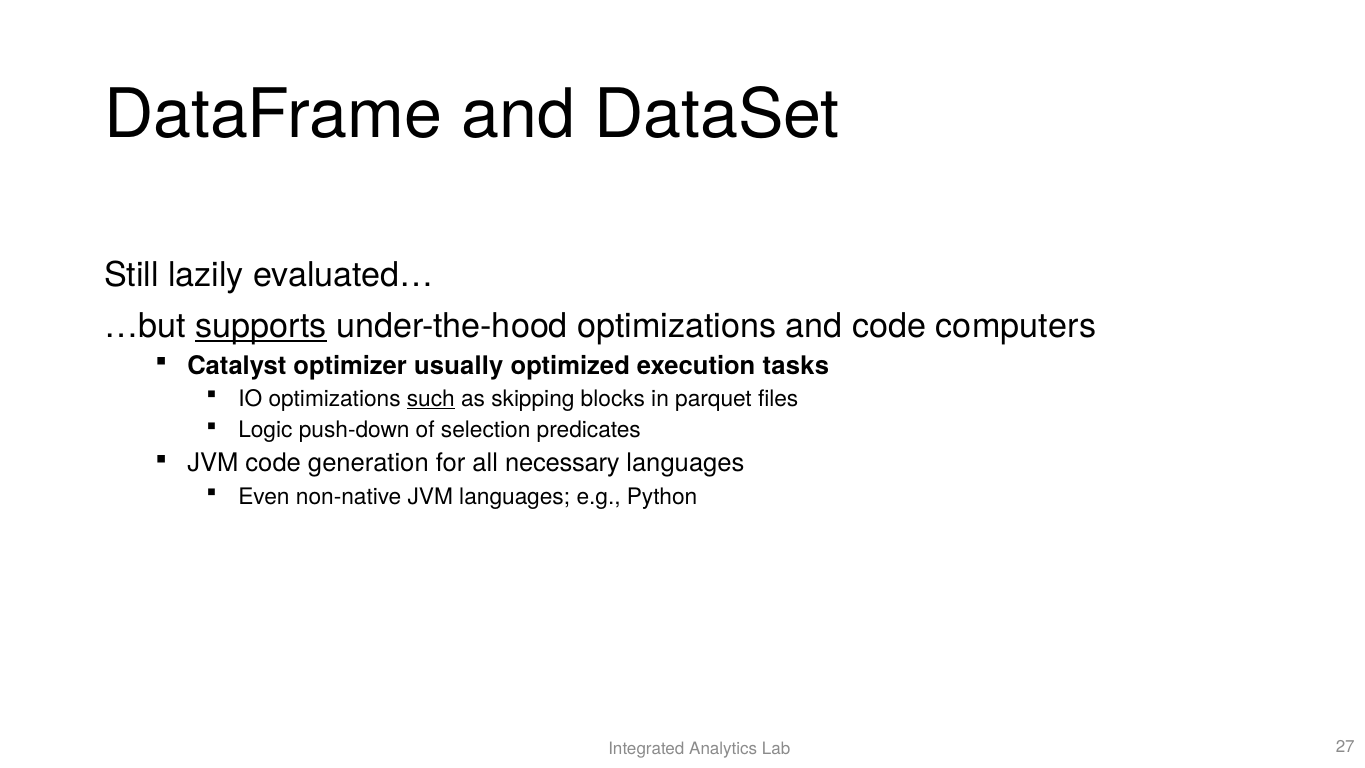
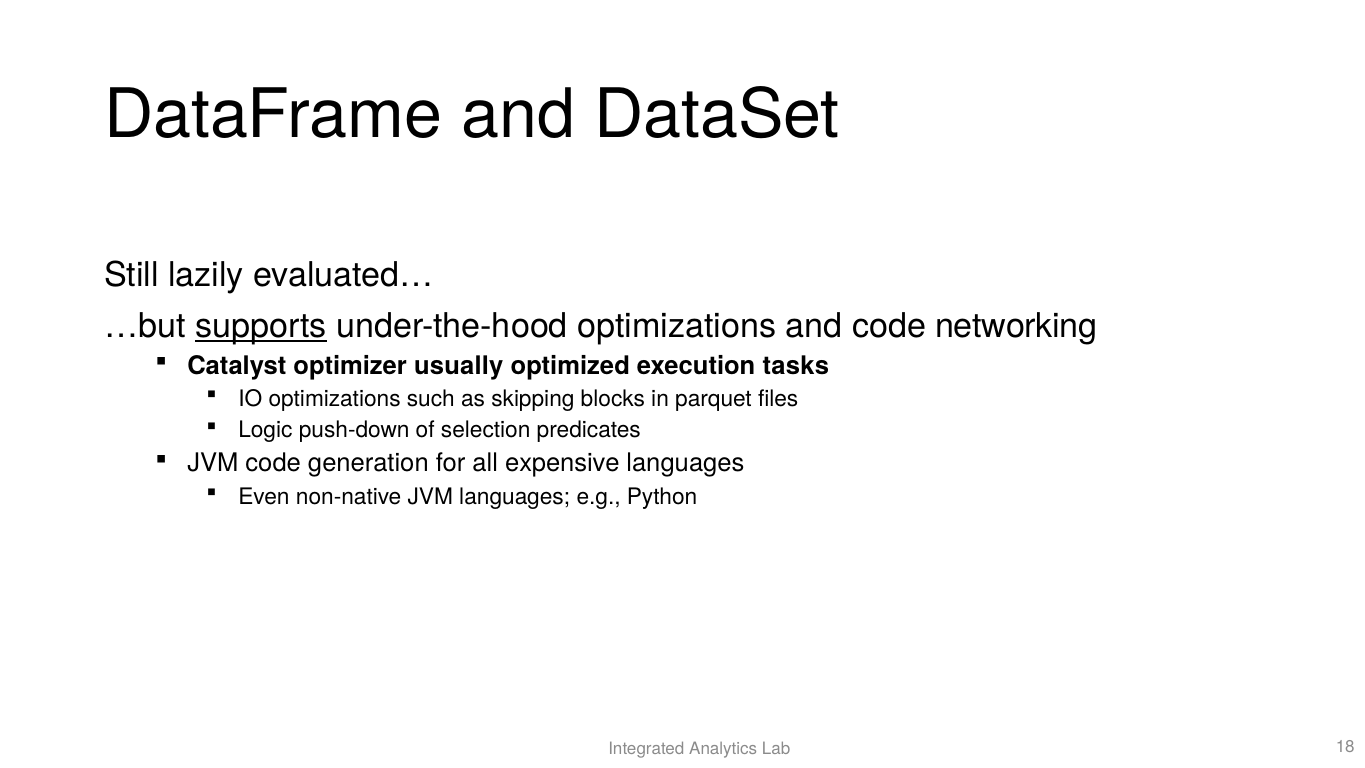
computers: computers -> networking (1016, 326)
such underline: present -> none (431, 399)
necessary: necessary -> expensive (562, 463)
27: 27 -> 18 (1345, 747)
